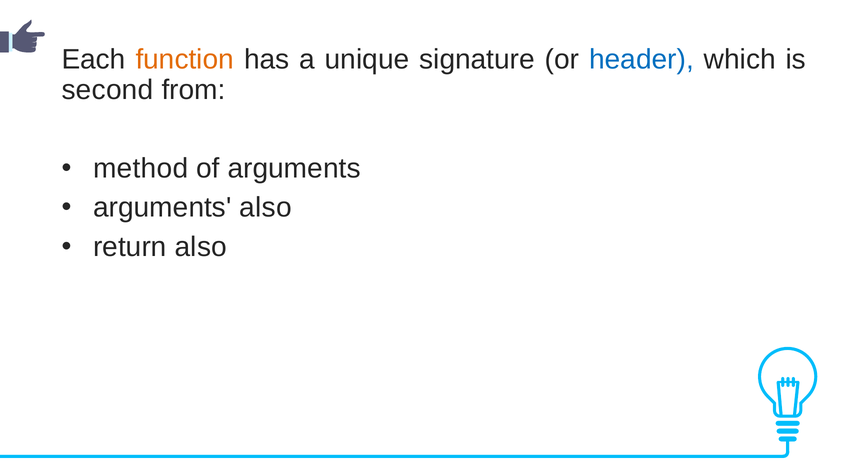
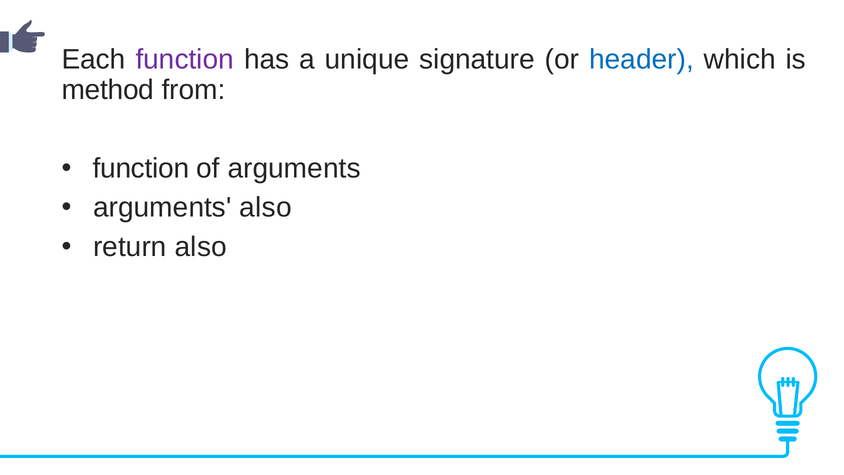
function colour: orange -> purple (185, 60)
second: second -> method (108, 90)
method: method -> function (141, 168)
